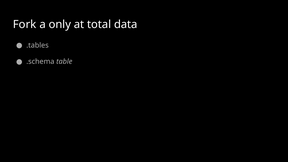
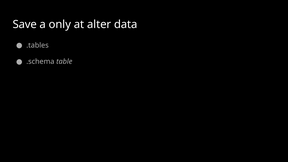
Fork: Fork -> Save (25, 24)
total: total -> alter (99, 24)
